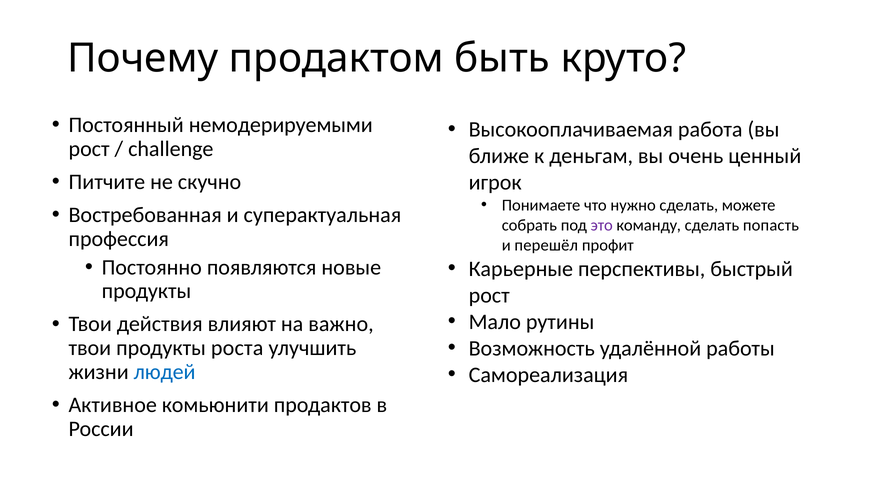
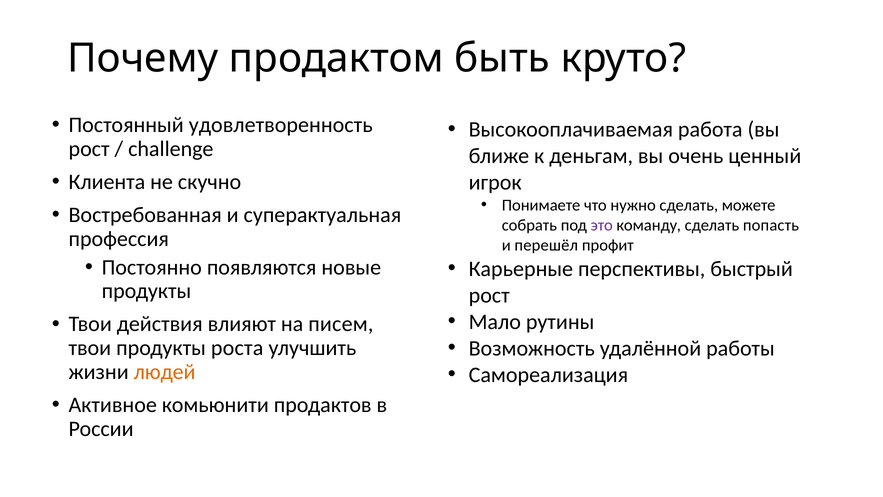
немодерируемыми: немодерируемыми -> удовлетворенность (281, 125)
Питчите: Питчите -> Клиента (107, 182)
важно: важно -> писем (341, 324)
людей colour: blue -> orange (165, 372)
